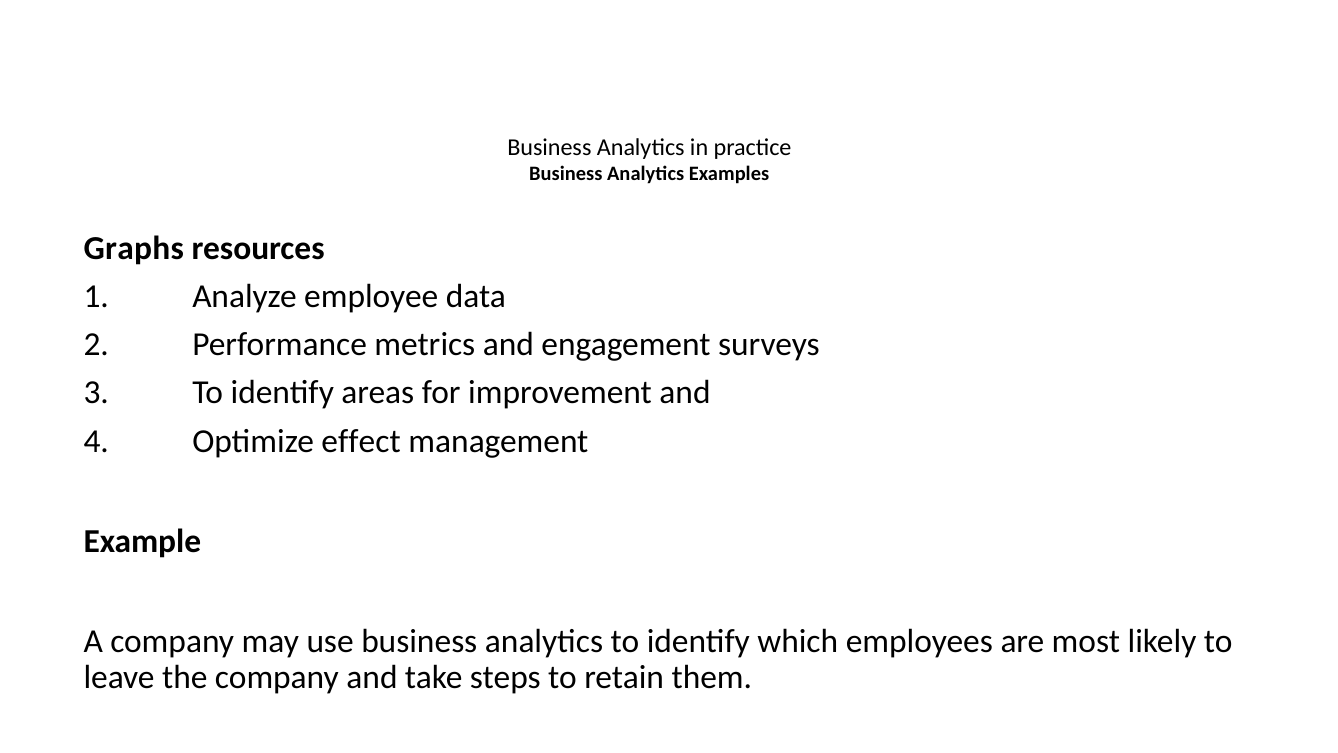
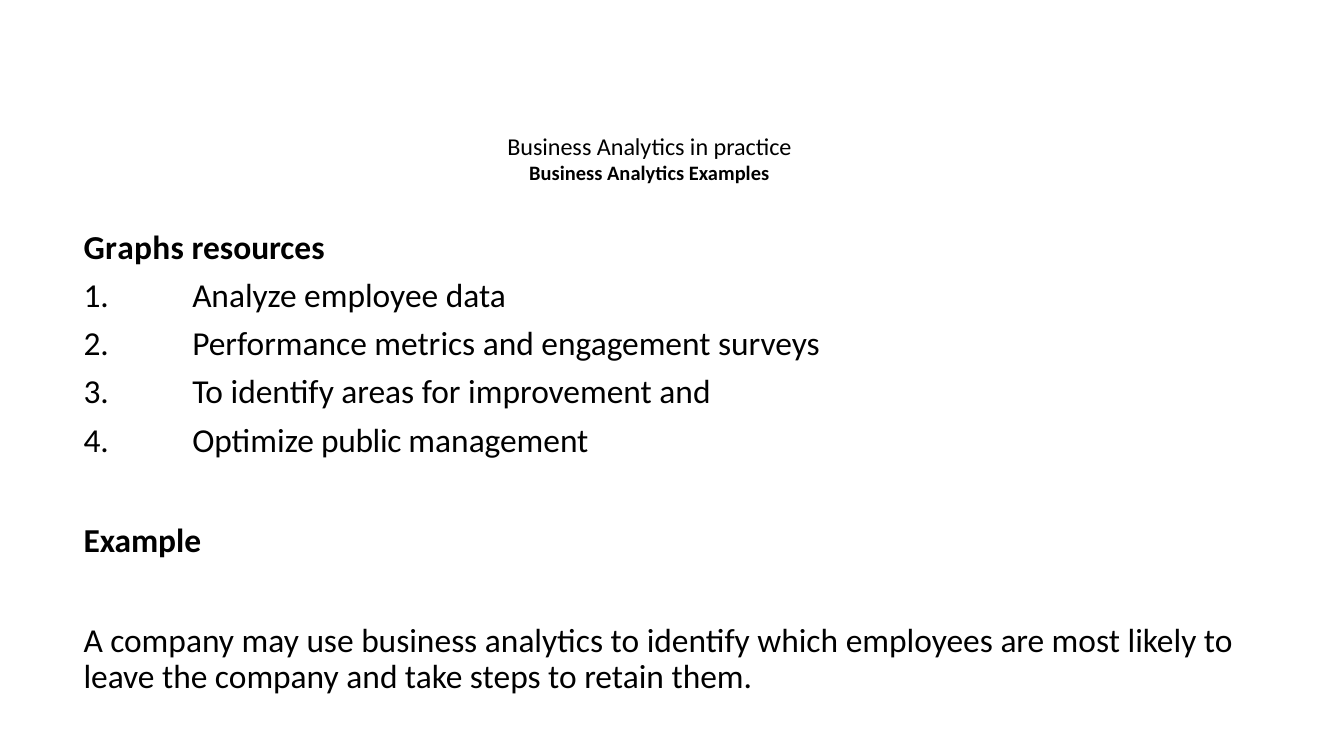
effect: effect -> public (361, 441)
